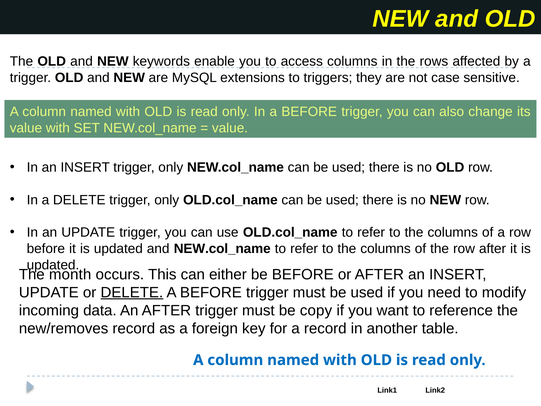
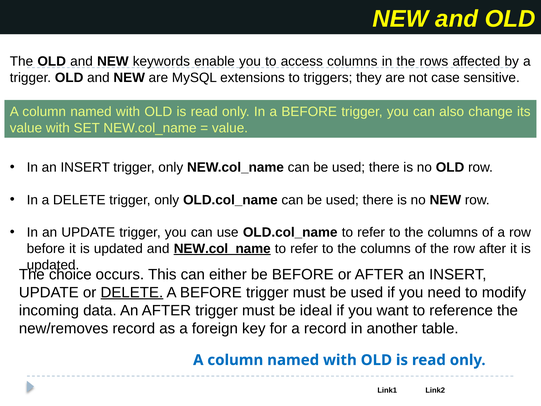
NEW.col_name underline: none -> present (222, 248)
month: month -> choice (70, 274)
copy: copy -> ideal (316, 310)
